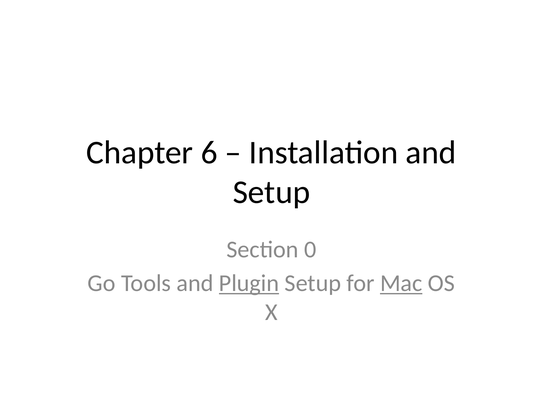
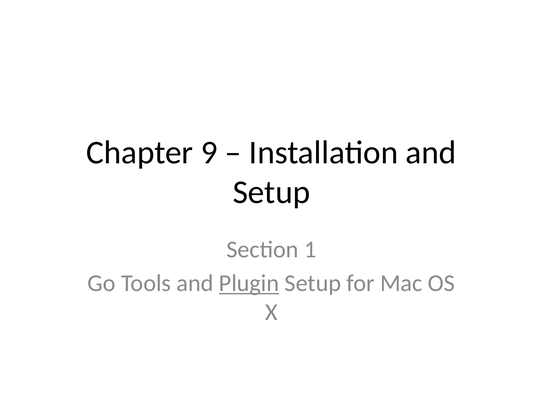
6: 6 -> 9 (209, 153)
0: 0 -> 1 (310, 250)
Mac underline: present -> none (401, 283)
